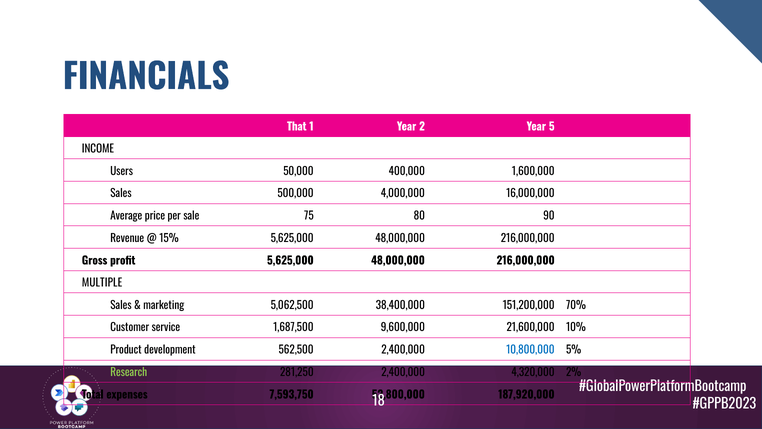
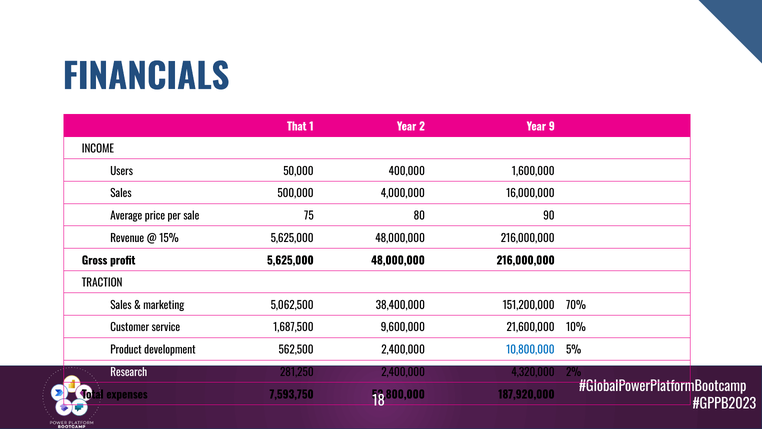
5: 5 -> 9 (552, 127)
MULTIPLE: MULTIPLE -> TRACTION (102, 283)
Research colour: light green -> white (129, 372)
